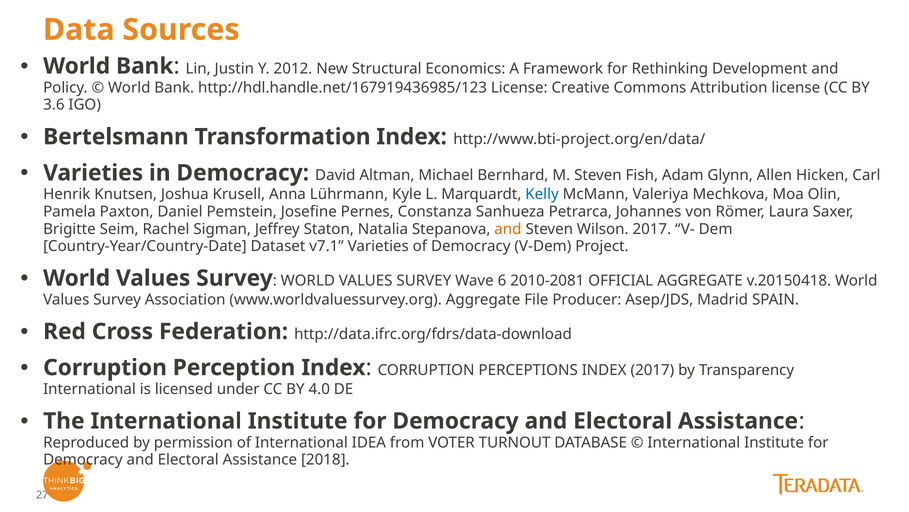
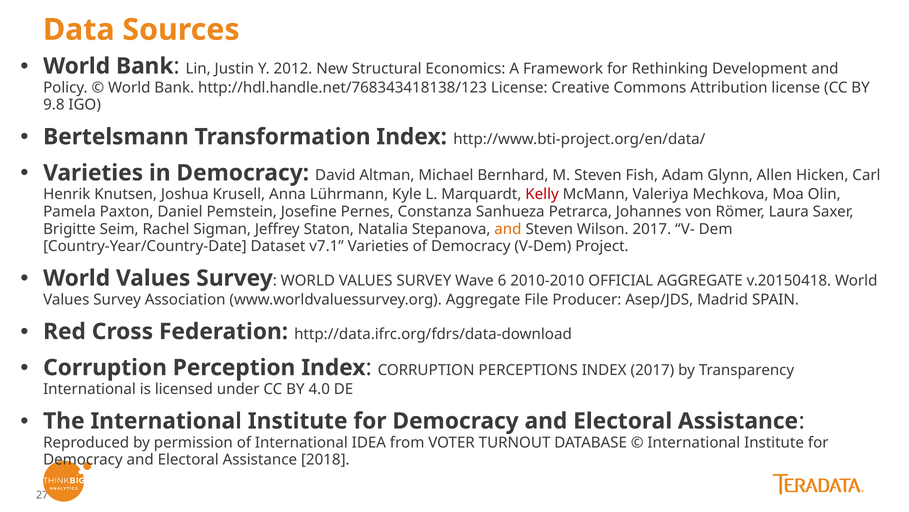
http://hdl.handle.net/167919436985/123: http://hdl.handle.net/167919436985/123 -> http://hdl.handle.net/768343418138/123 (343, 88)
3.6: 3.6 -> 9.8 (54, 105)
Kelly colour: blue -> red (542, 194)
2010-2081: 2010-2081 -> 2010-2010 (547, 280)
